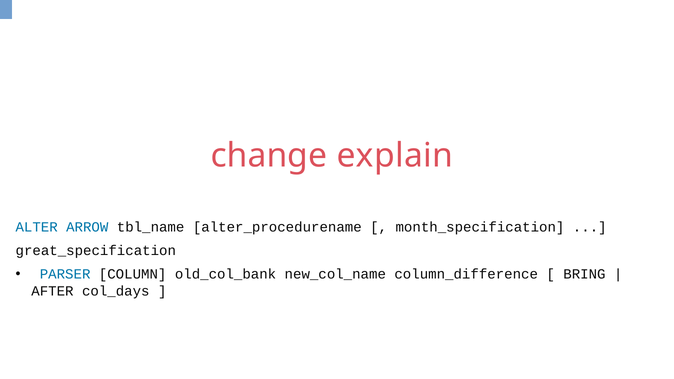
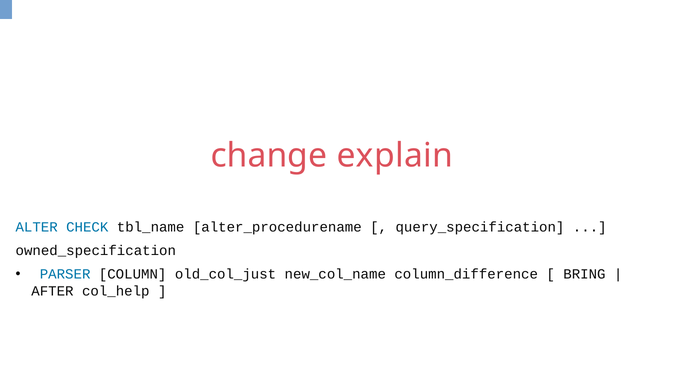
ARROW: ARROW -> CHECK (87, 227)
month_specification: month_specification -> query_specification (480, 227)
great_specification: great_specification -> owned_specification (96, 251)
old_col_bank: old_col_bank -> old_col_just (226, 274)
col_days: col_days -> col_help (116, 291)
